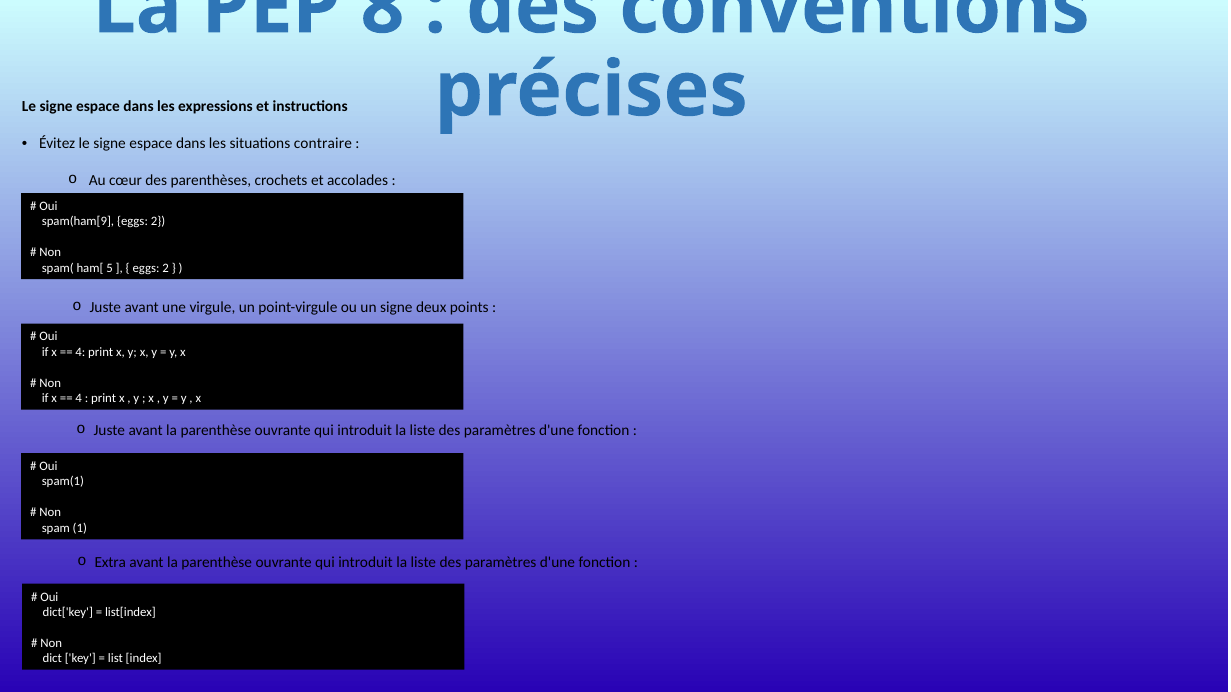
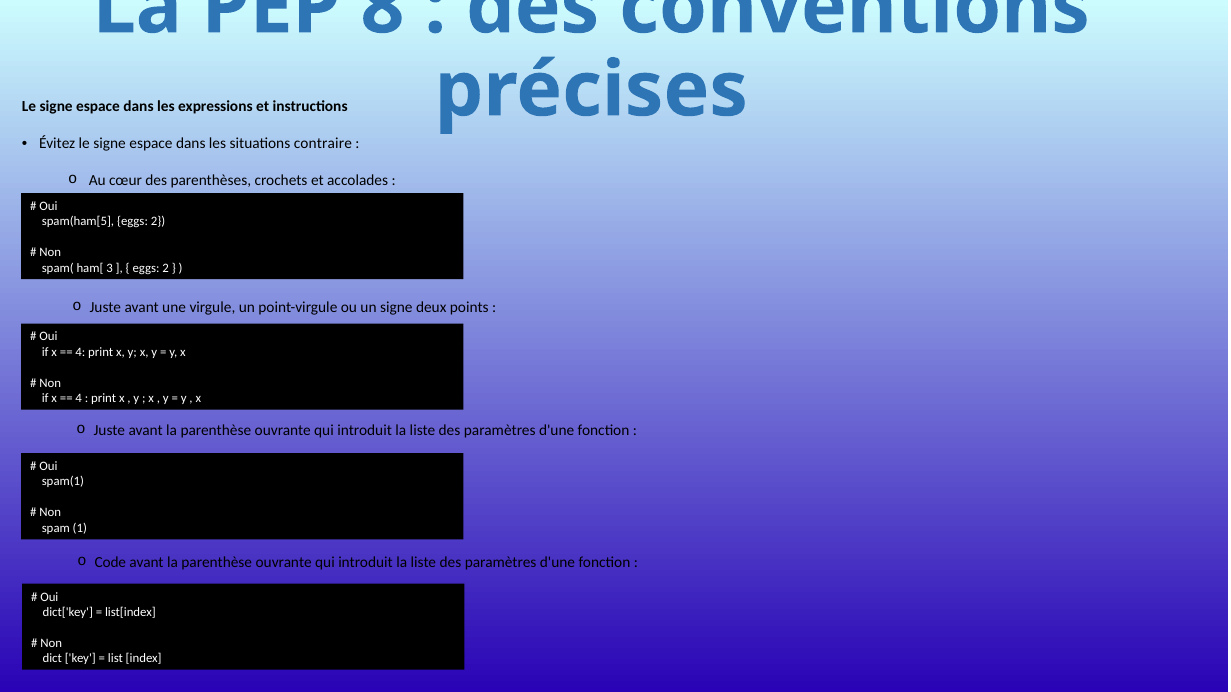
spam(ham[9: spam(ham[9 -> spam(ham[5 (78, 222)
5: 5 -> 3 (110, 268)
Extra: Extra -> Code (110, 563)
